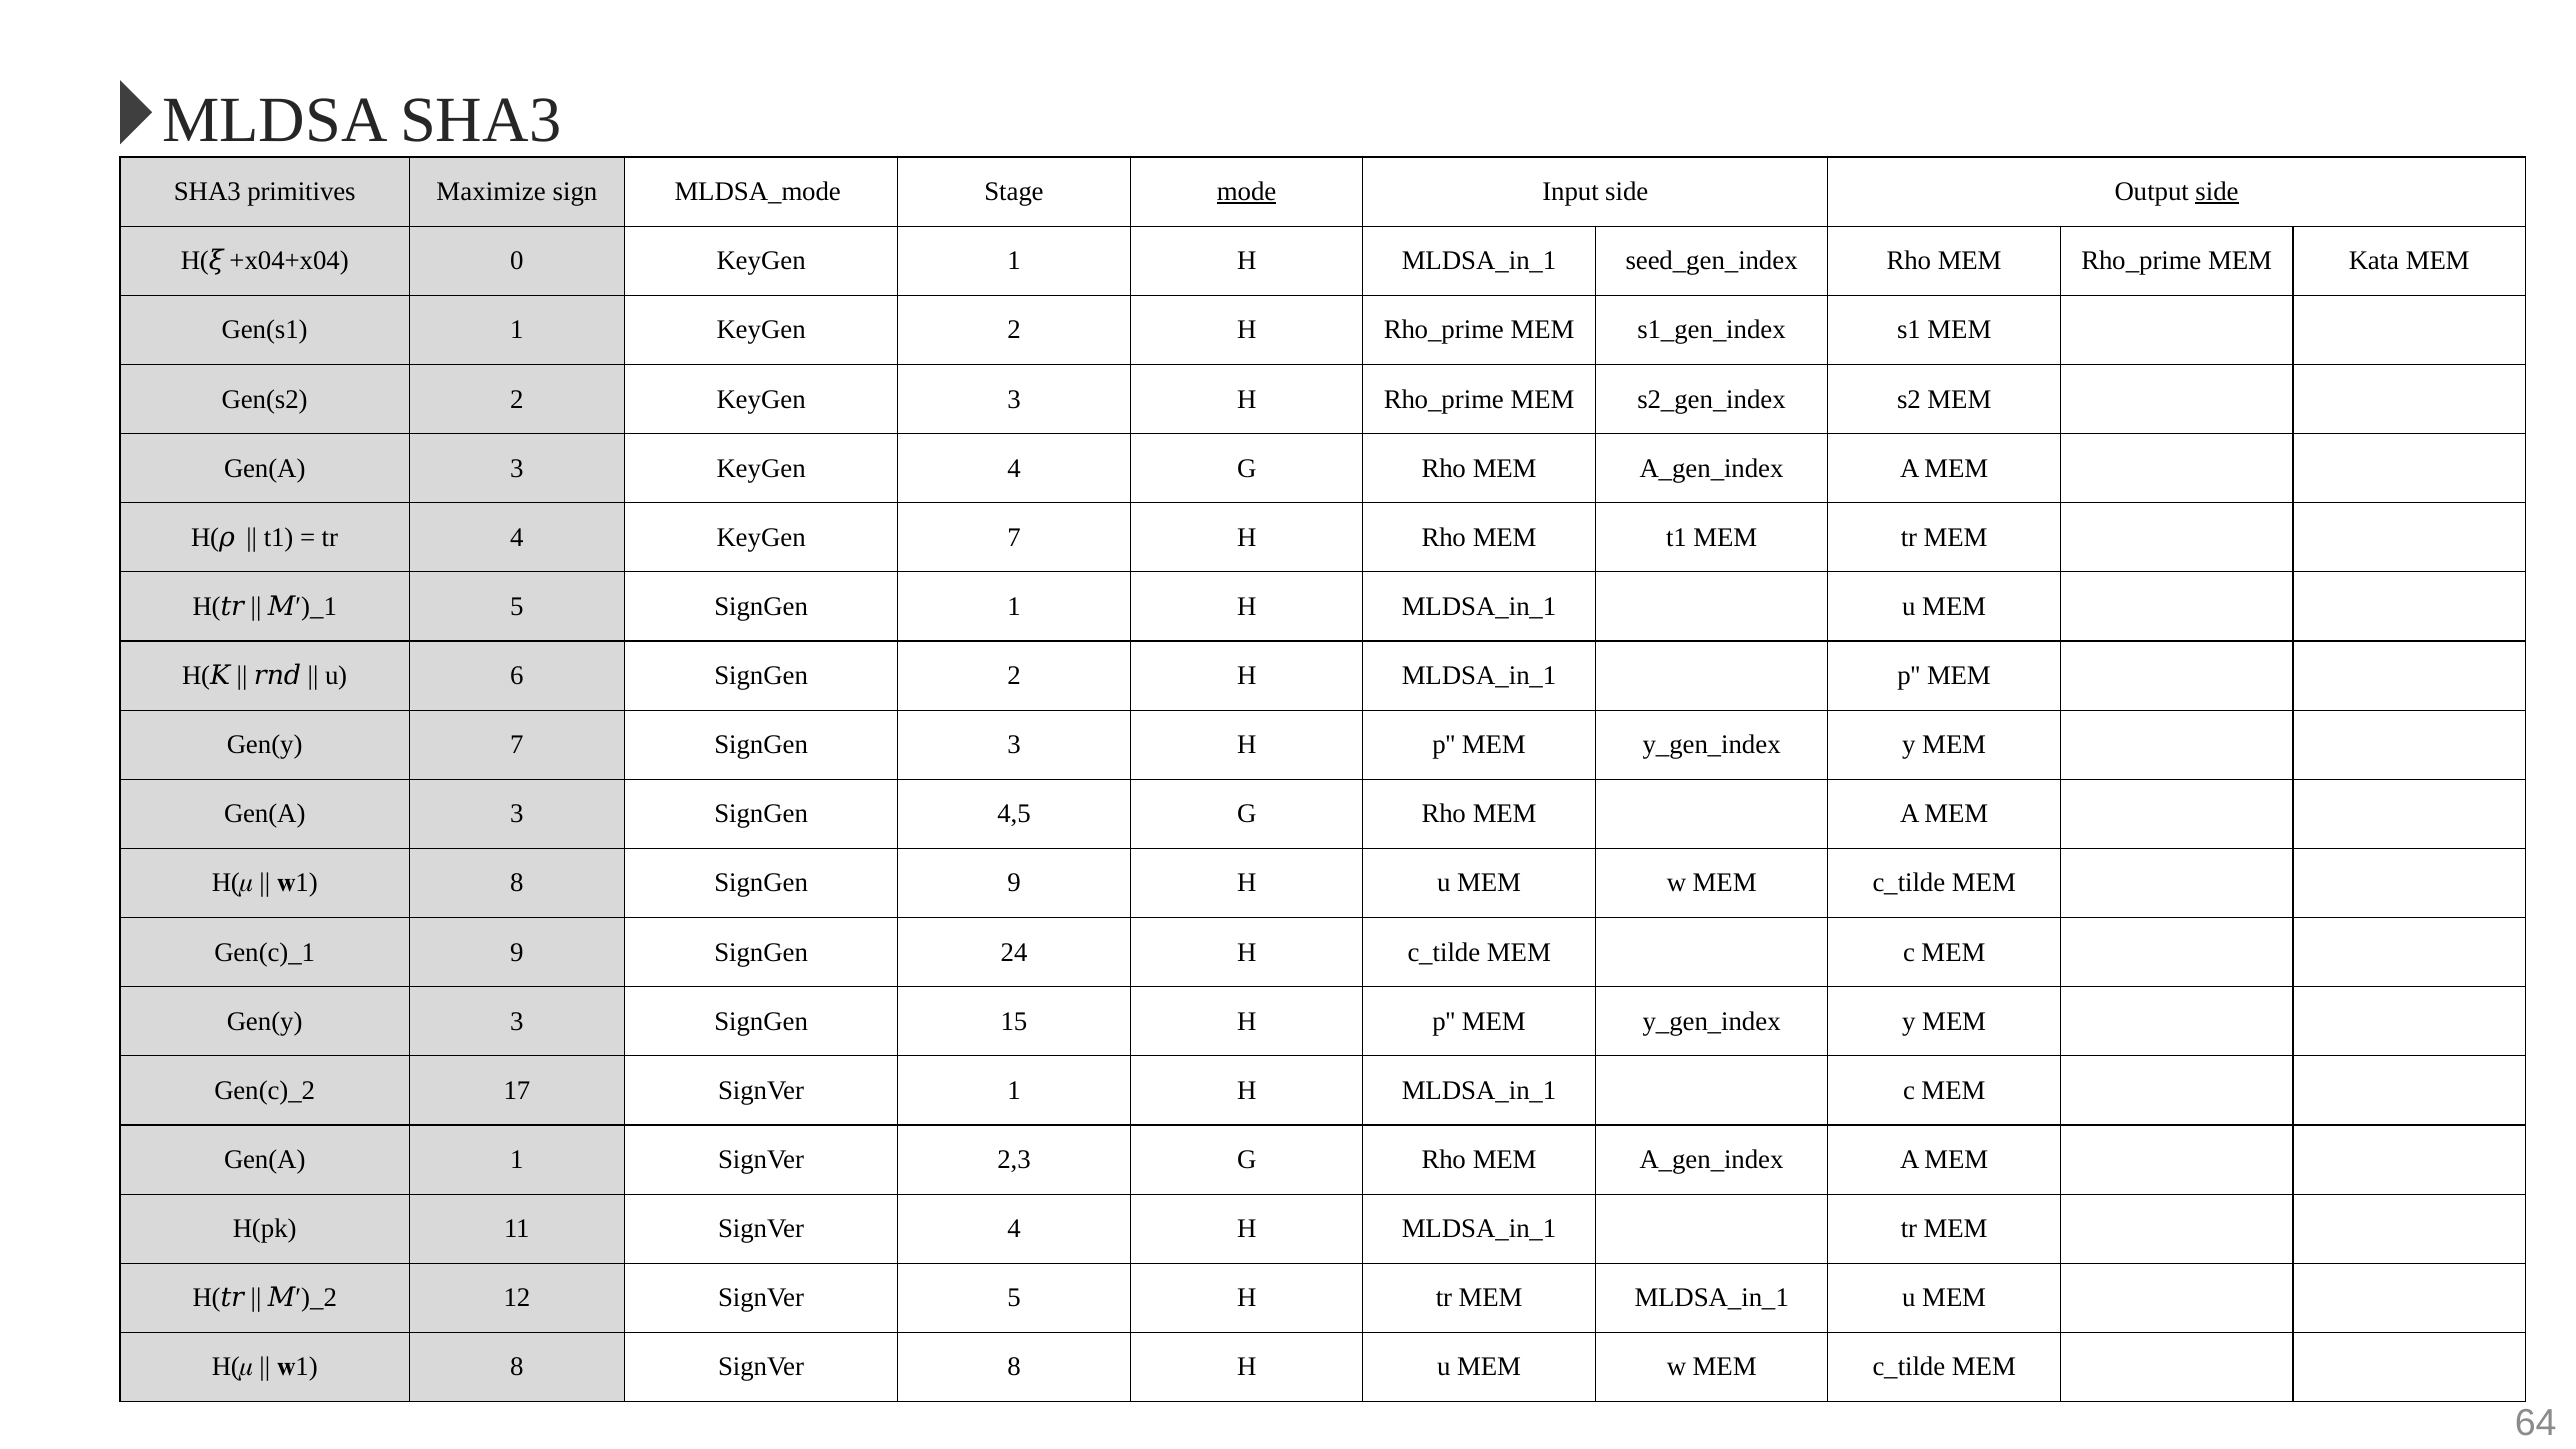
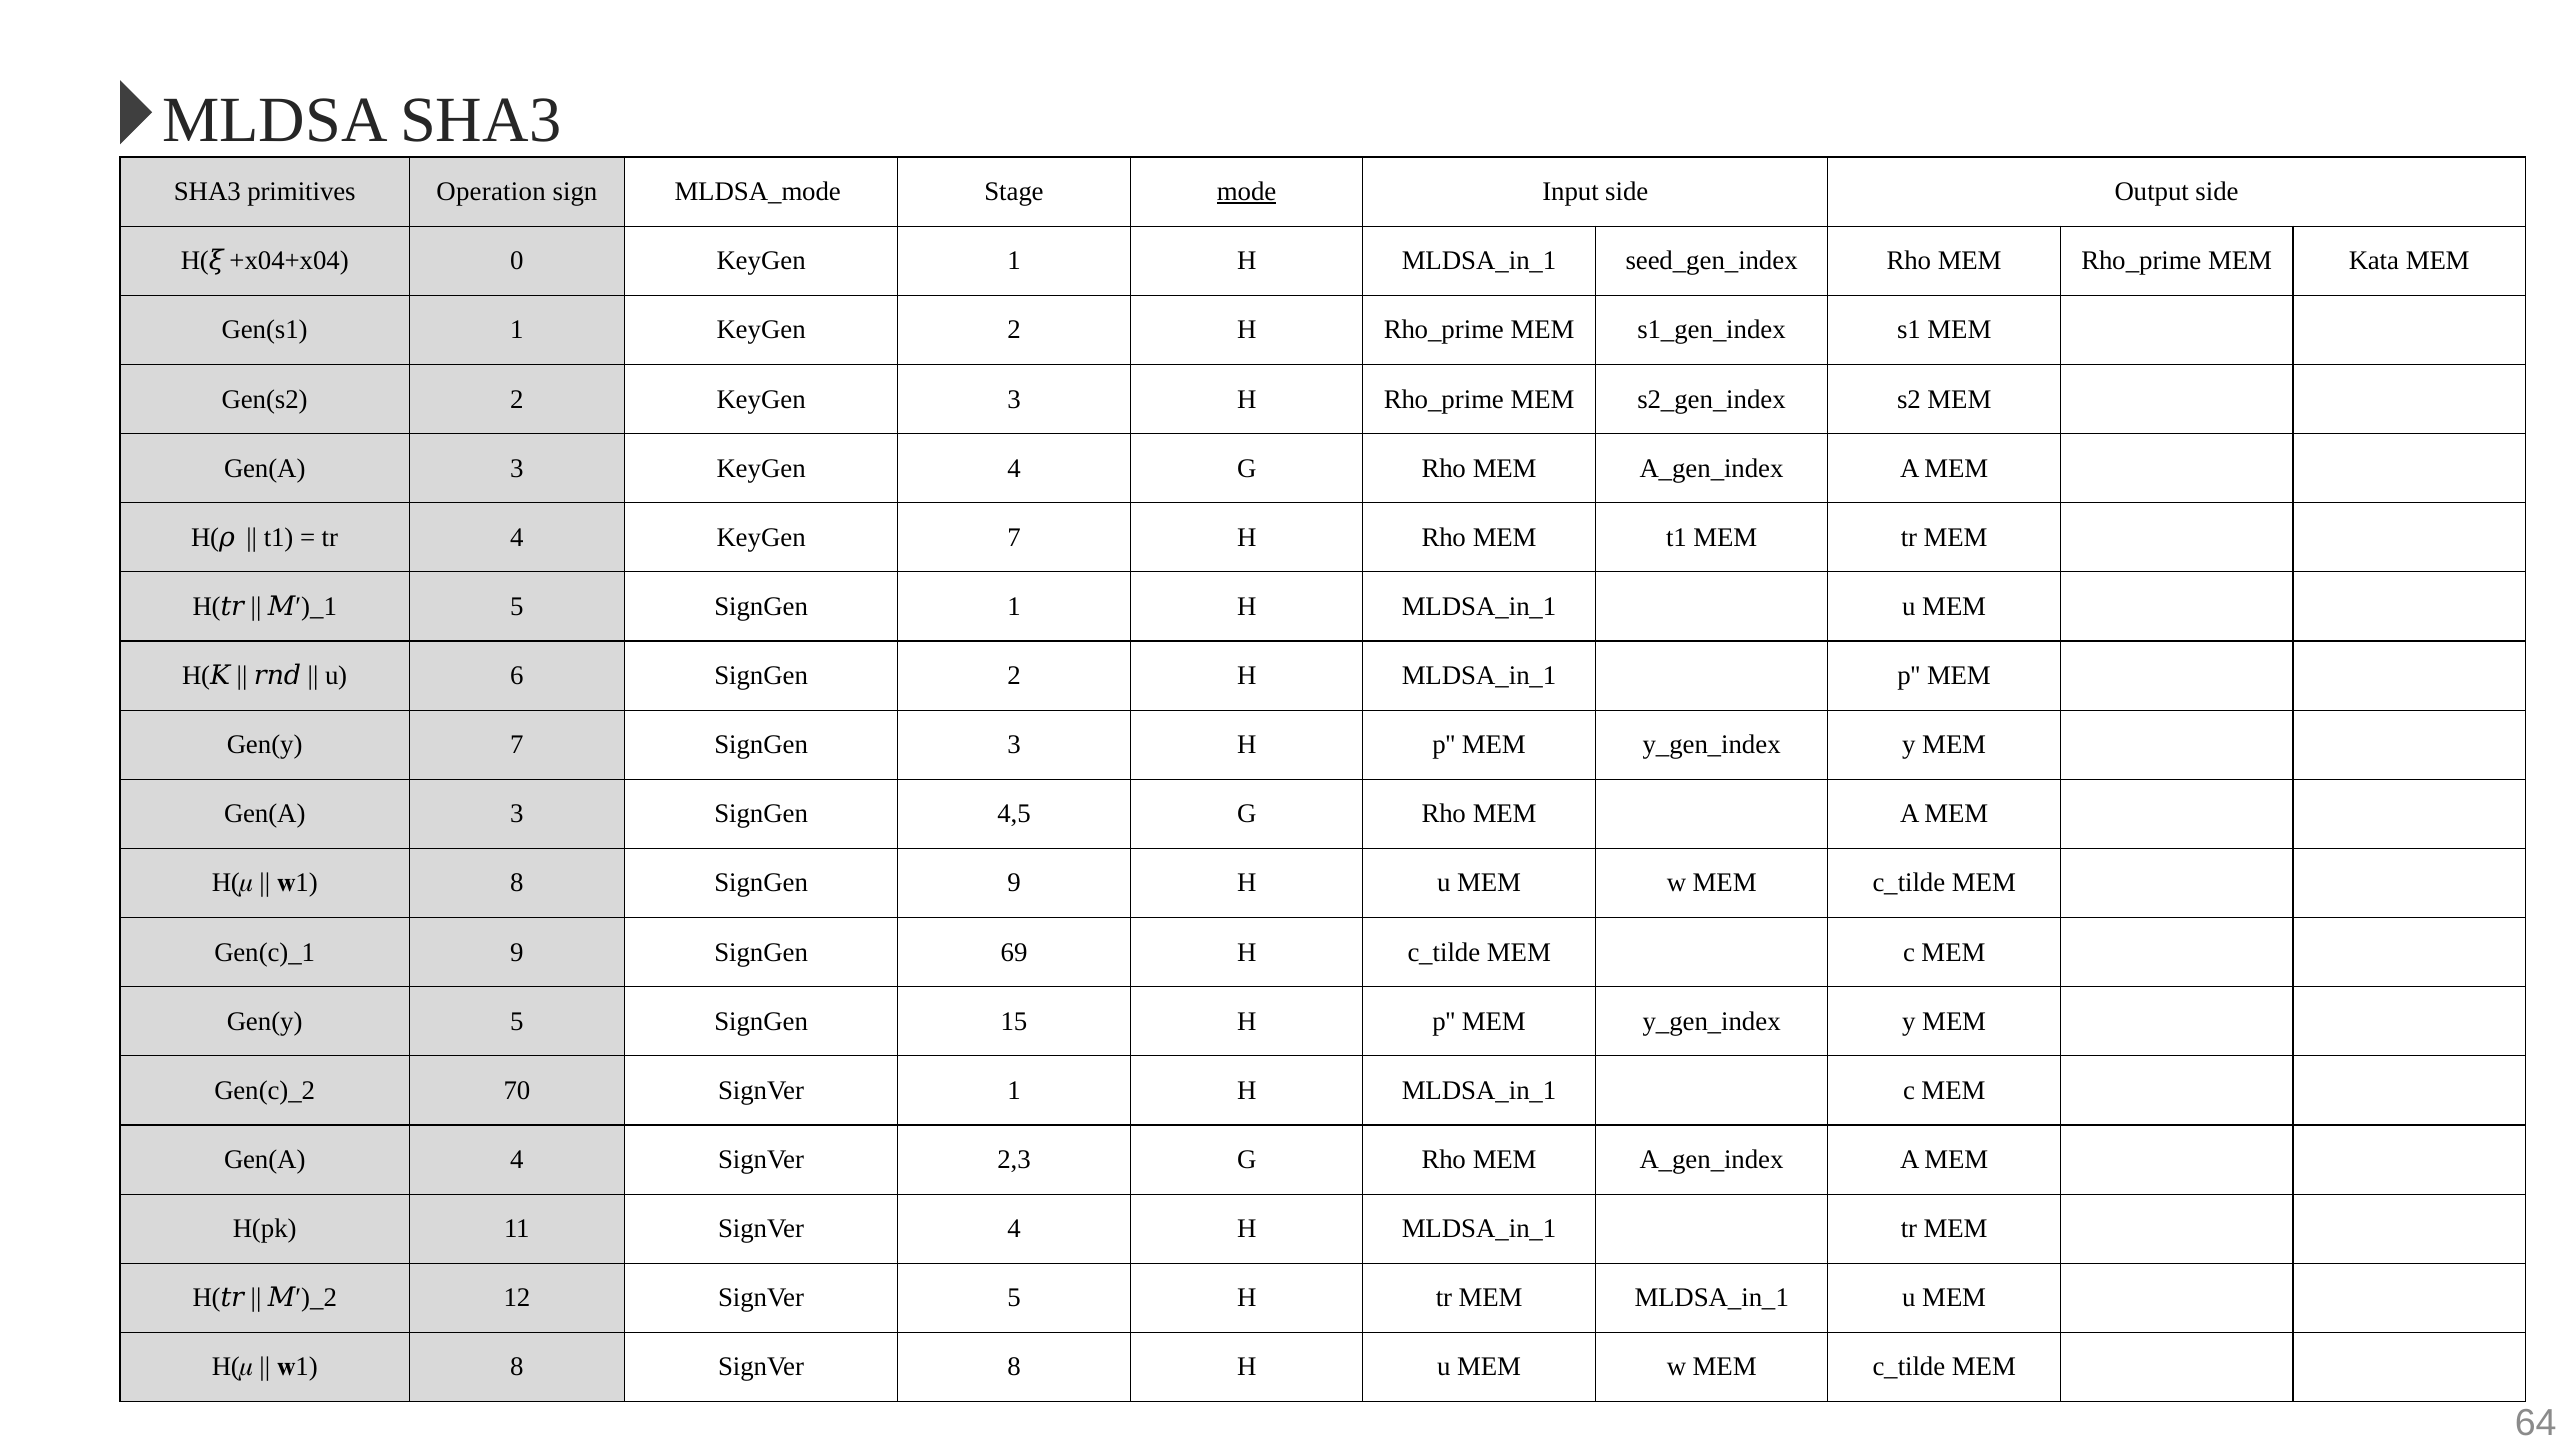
Maximize: Maximize -> Operation (491, 192)
side underline: present -> none (2217, 192)
24: 24 -> 69 (1014, 952)
Gen(y 3: 3 -> 5 (517, 1021)
17: 17 -> 70 (517, 1091)
Gen(A 1: 1 -> 4 (517, 1160)
